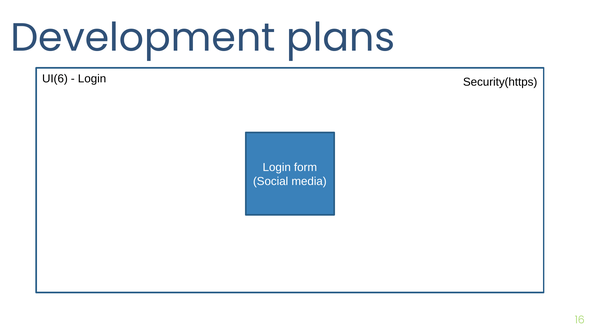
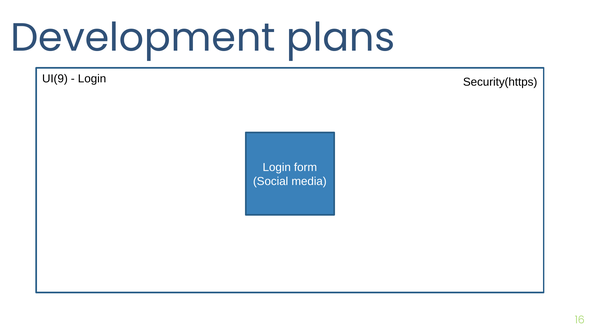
UI(6: UI(6 -> UI(9 (55, 79)
